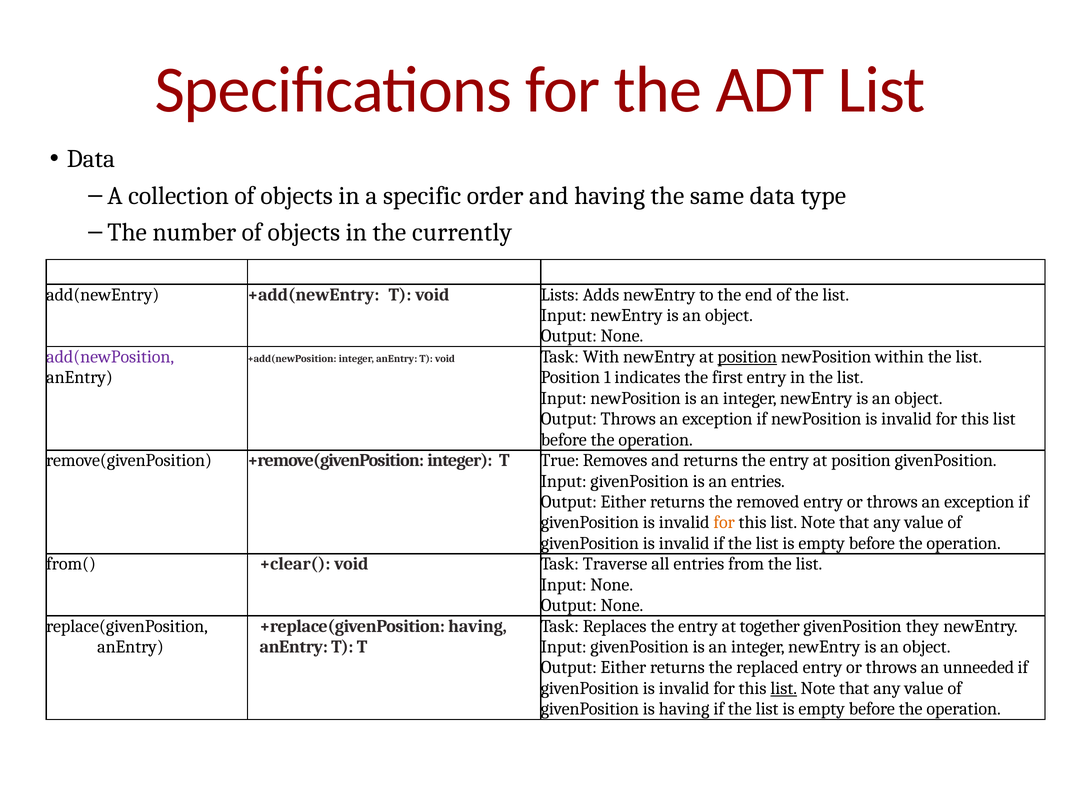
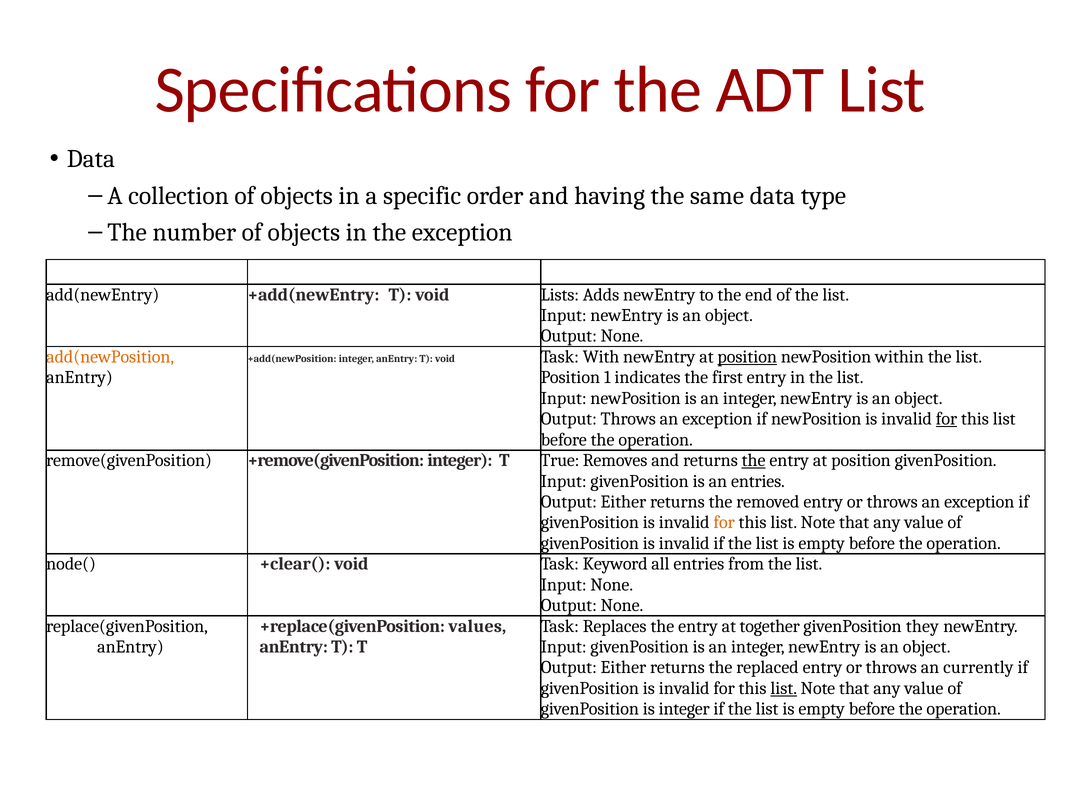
the currently: currently -> exception (462, 232)
add(newPosition colour: purple -> orange (110, 357)
for underline: none -> present (947, 419)
the underline: none -> present (754, 460)
from(: from( -> node( (71, 564)
Traverse: Traverse -> Keyword (615, 564)
+replace(givenPosition having: having -> values (477, 626)
unneeded: unneeded -> currently (978, 668)
is having: having -> integer (684, 709)
